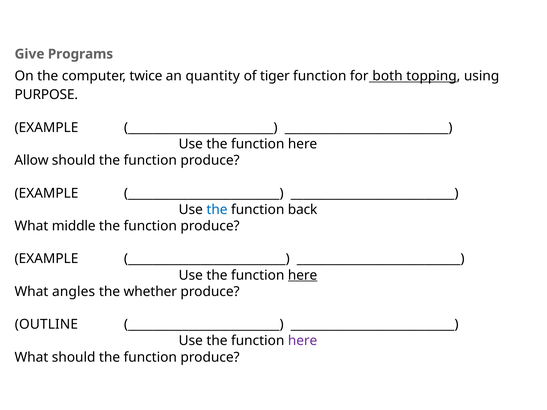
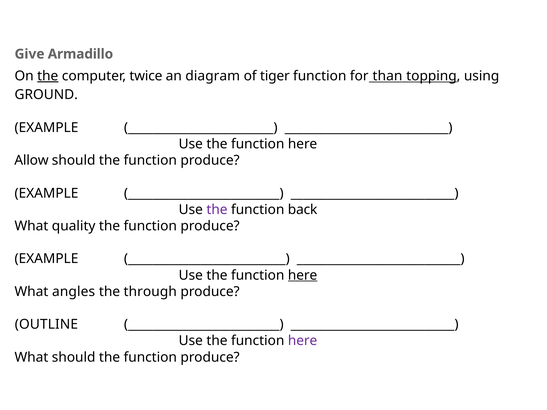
Programs: Programs -> Armadillo (80, 54)
the underline: none -> present (48, 76)
quantity: quantity -> diagram (213, 76)
both: both -> than (387, 76)
PURPOSE: PURPOSE -> GROUND (46, 95)
the colour: blue -> purple (217, 210)
middle: middle -> quality (74, 226)
whether: whether -> through (150, 292)
